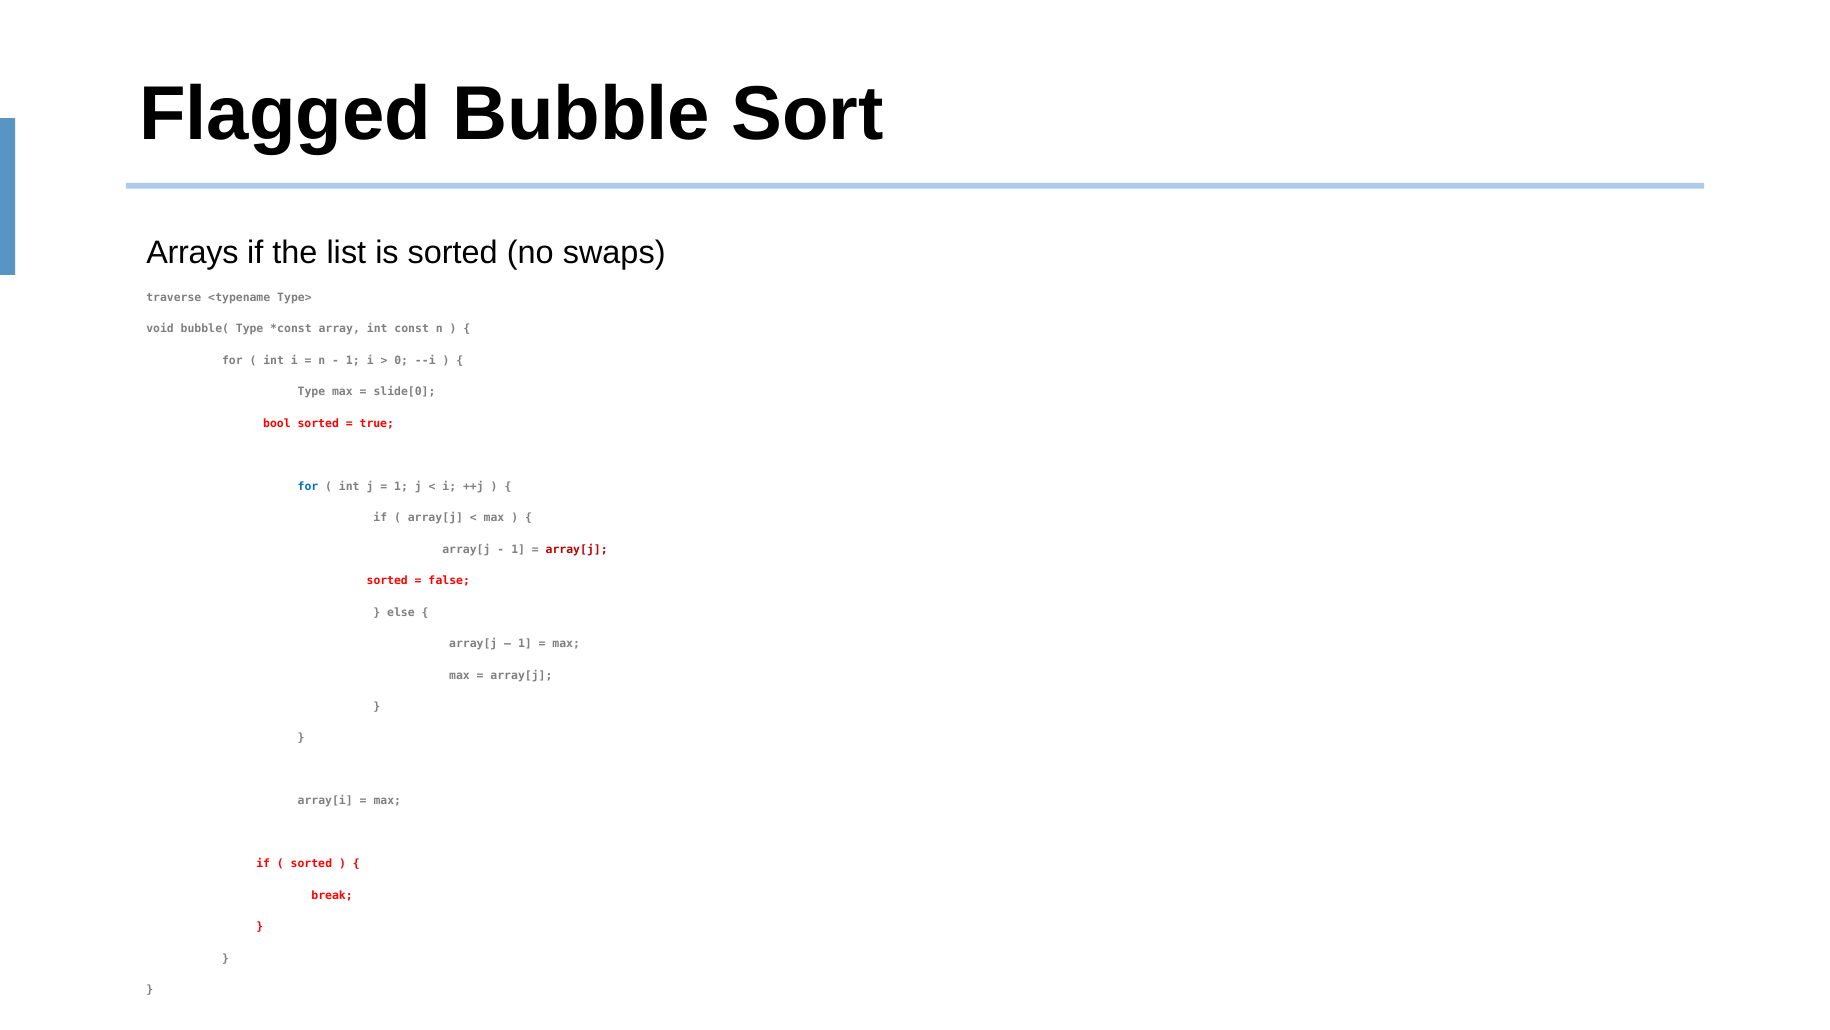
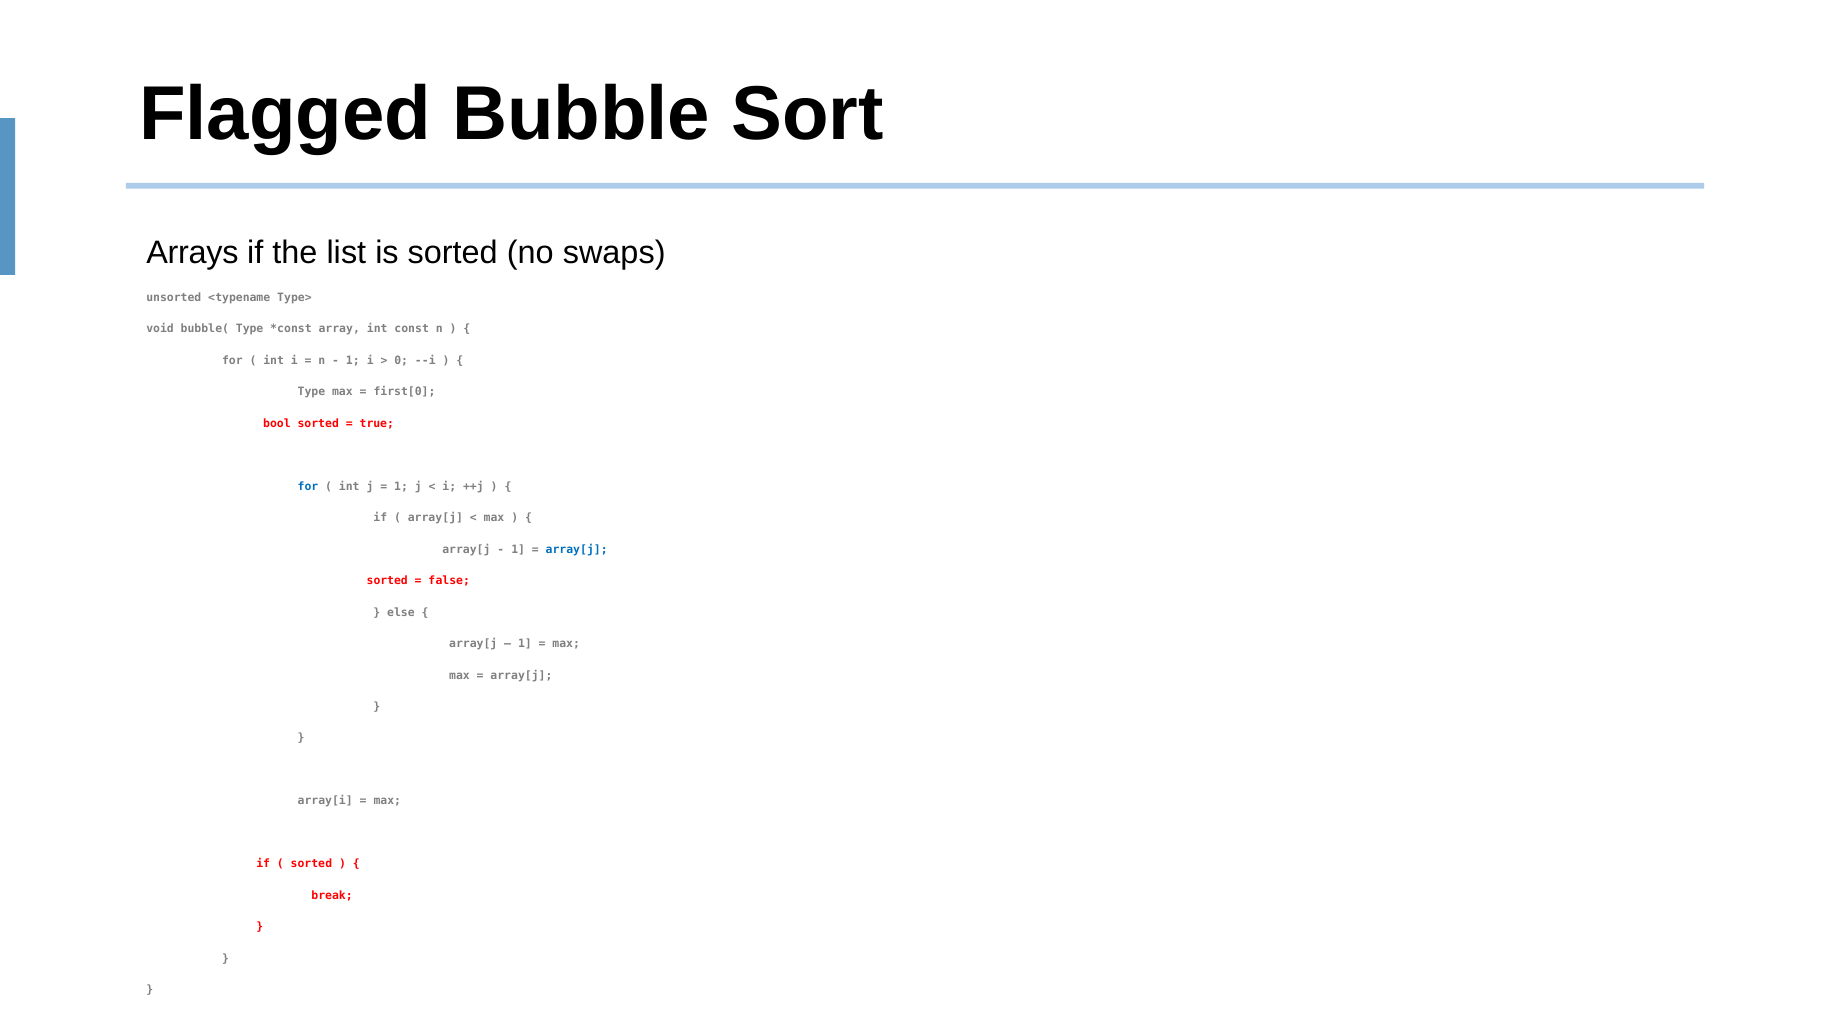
traverse: traverse -> unsorted (174, 298)
slide[0: slide[0 -> first[0 (404, 392)
array[j colour: red -> blue (577, 549)
